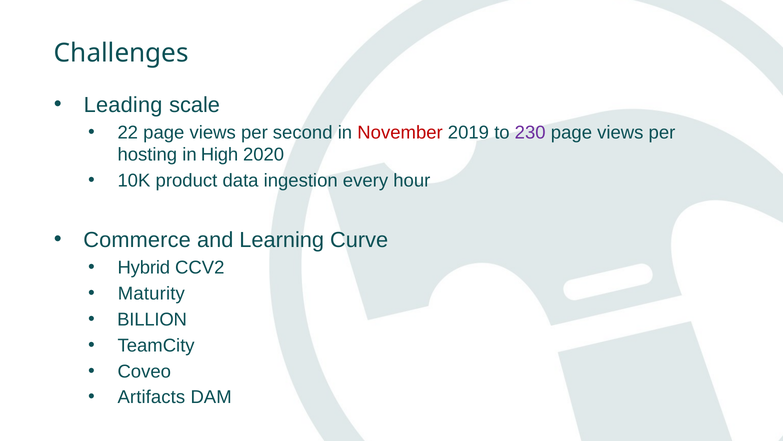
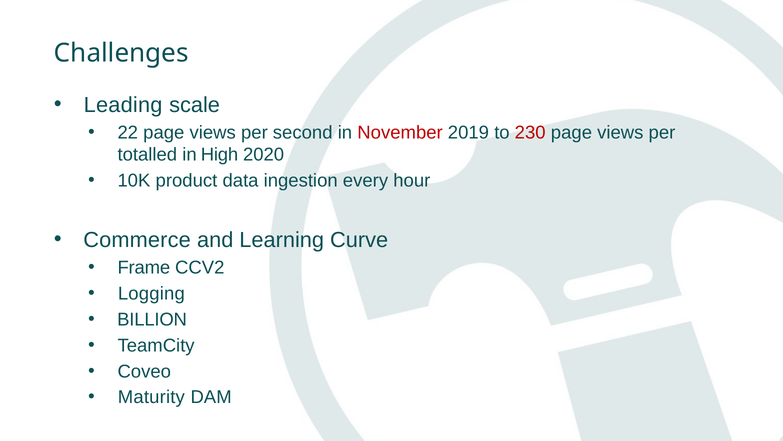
230 colour: purple -> red (530, 132)
hosting: hosting -> totalled (147, 155)
Hybrid: Hybrid -> Frame (144, 267)
Maturity: Maturity -> Logging (151, 293)
Artifacts: Artifacts -> Maturity (151, 397)
